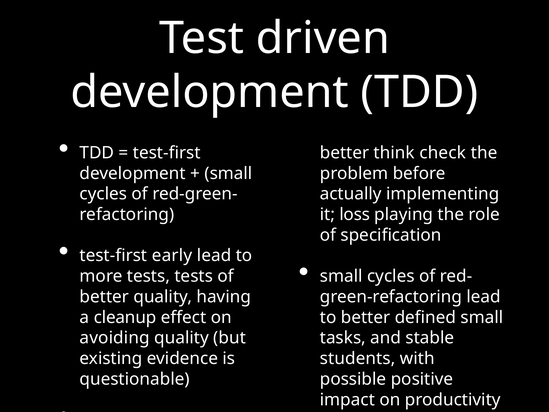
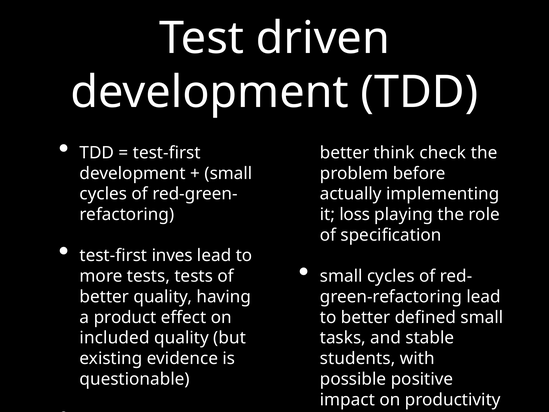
early: early -> inves (172, 255)
cleanup: cleanup -> product (125, 317)
avoiding: avoiding -> included (115, 338)
